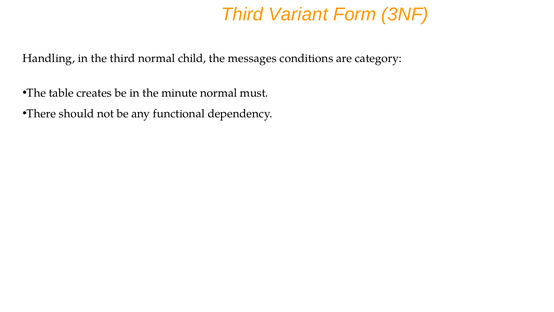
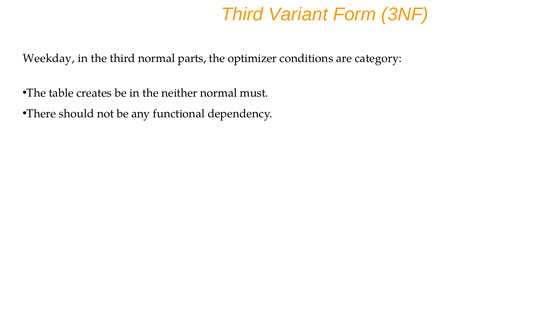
Handling: Handling -> Weekday (49, 58)
child: child -> parts (192, 58)
messages: messages -> optimizer (252, 58)
minute: minute -> neither (179, 93)
